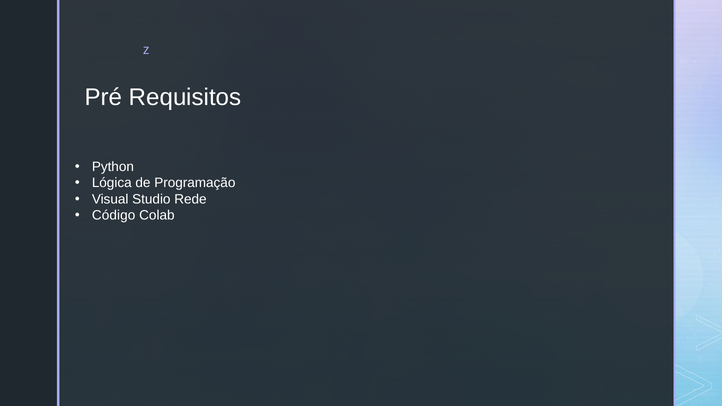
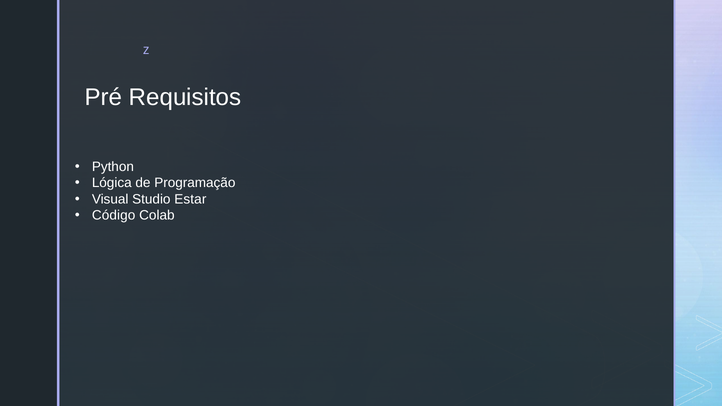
Rede: Rede -> Estar (190, 199)
